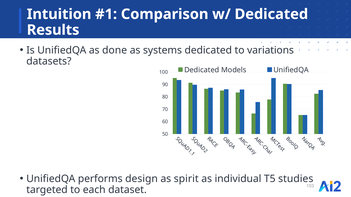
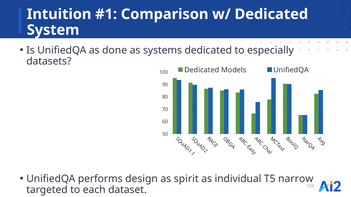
Results: Results -> System (53, 30)
variations: variations -> especially (270, 50)
studies: studies -> narrow (296, 179)
